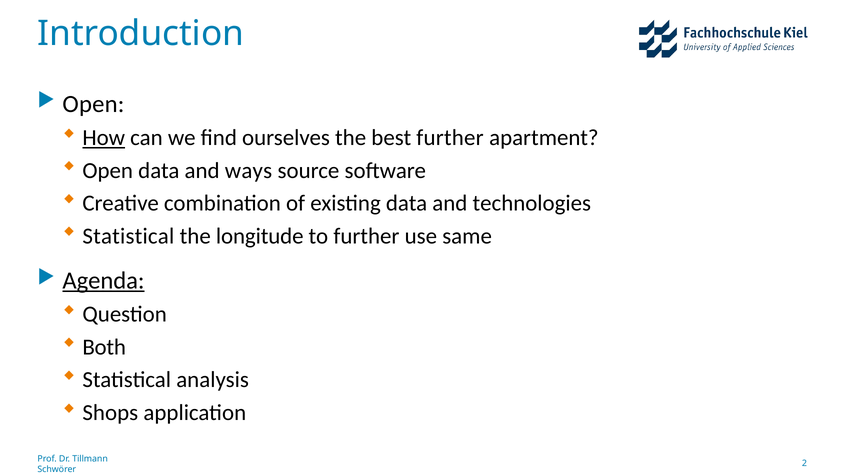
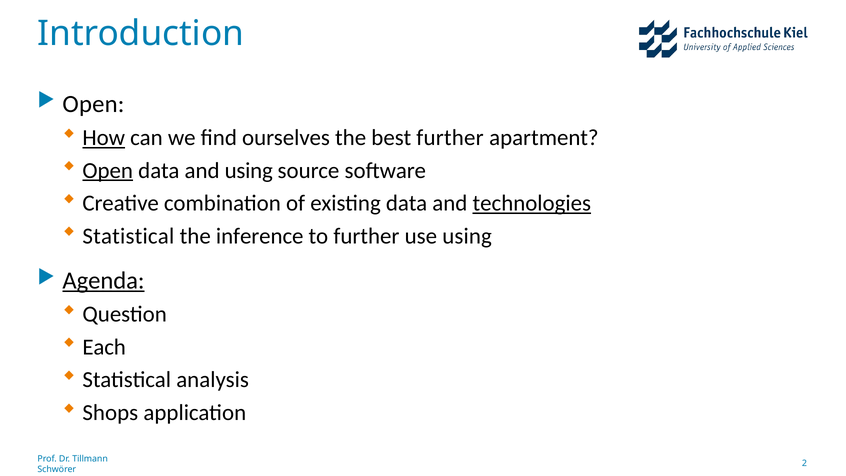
Open underline: none -> present (108, 170)
and ways: ways -> using (249, 170)
technologies underline: none -> present (532, 203)
longitude: longitude -> inference (260, 236)
use same: same -> using (467, 236)
Both: Both -> Each (104, 347)
